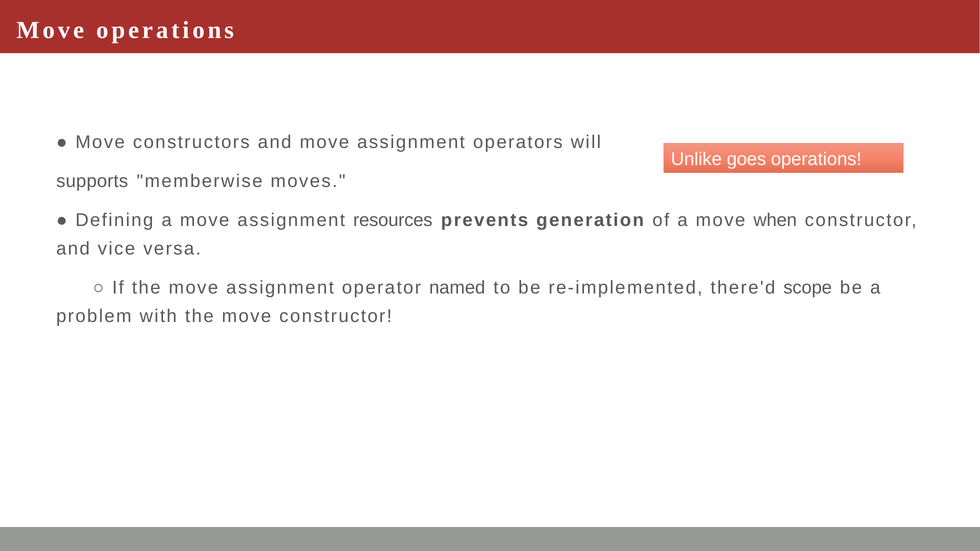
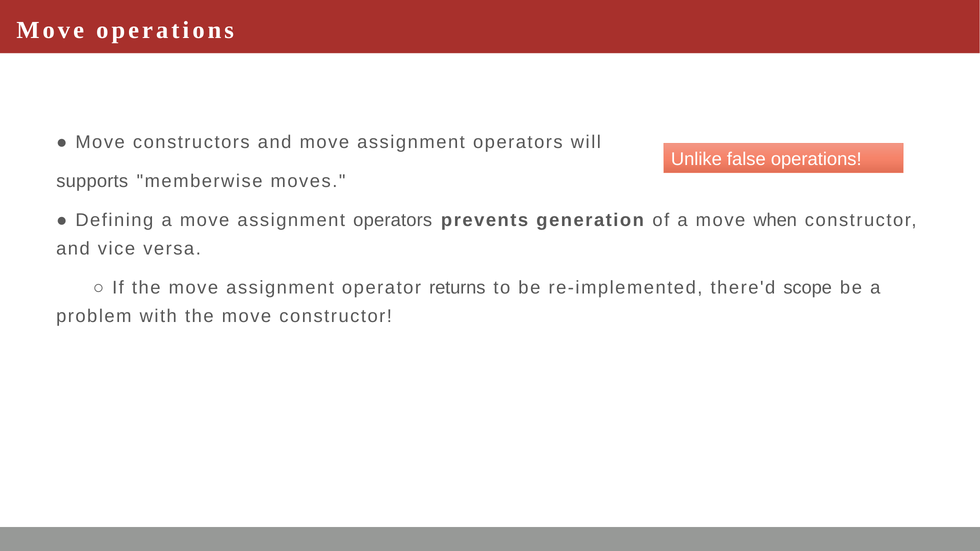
goes: goes -> false (746, 159)
a move assignment resources: resources -> operators (393, 220)
named: named -> returns (457, 288)
